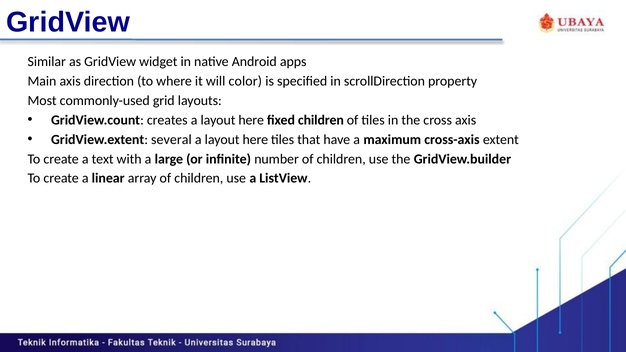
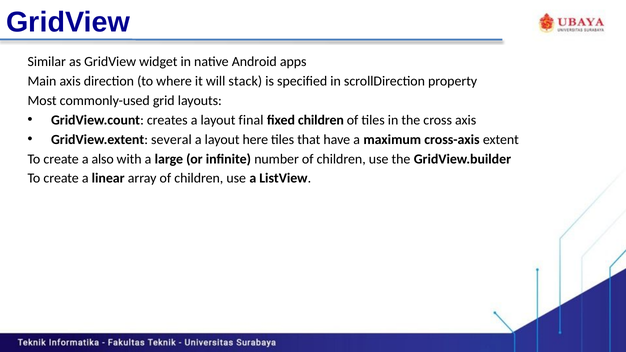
color: color -> stack (245, 81)
creates a layout here: here -> final (251, 120)
text: text -> also (103, 159)
